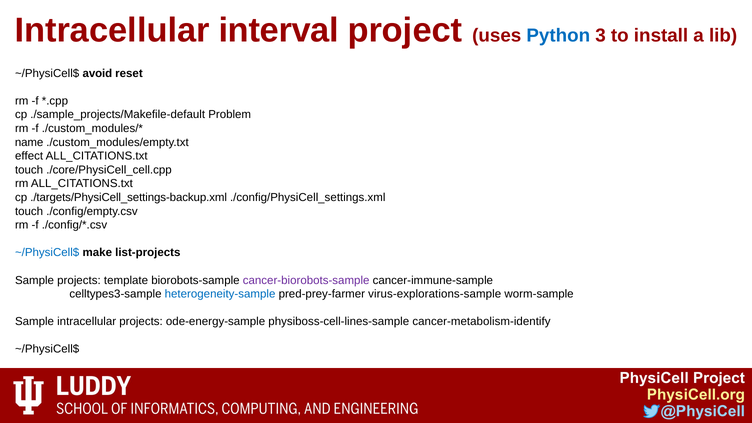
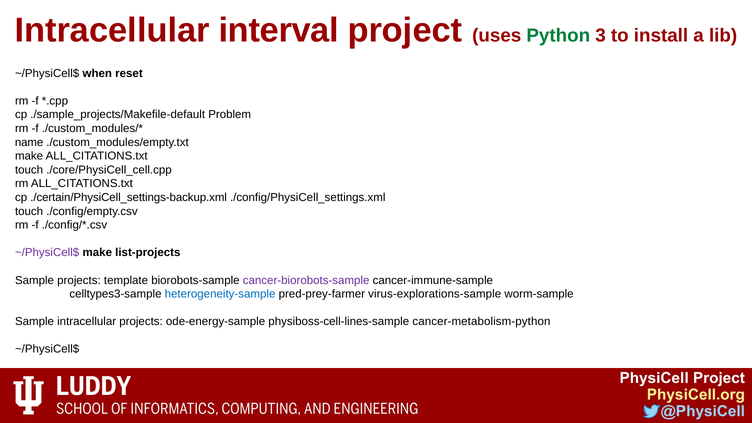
Python colour: blue -> green (558, 35)
avoid: avoid -> when (97, 73)
effect: effect -> make (29, 156)
./targets/PhysiCell_settings-backup.xml: ./targets/PhysiCell_settings-backup.xml -> ./certain/PhysiCell_settings-backup.xml (129, 197)
~/PhysiCell$ colour: blue -> purple (47, 253)
cancer-metabolism-identify: cancer-metabolism-identify -> cancer-metabolism-python (481, 322)
